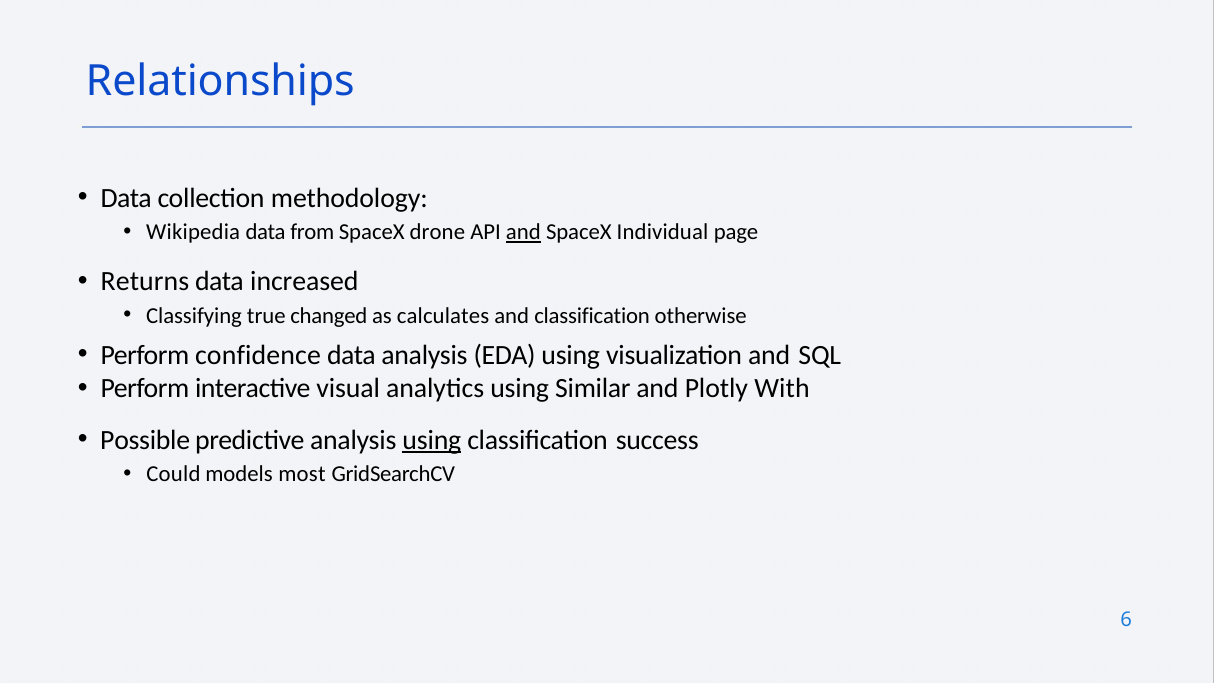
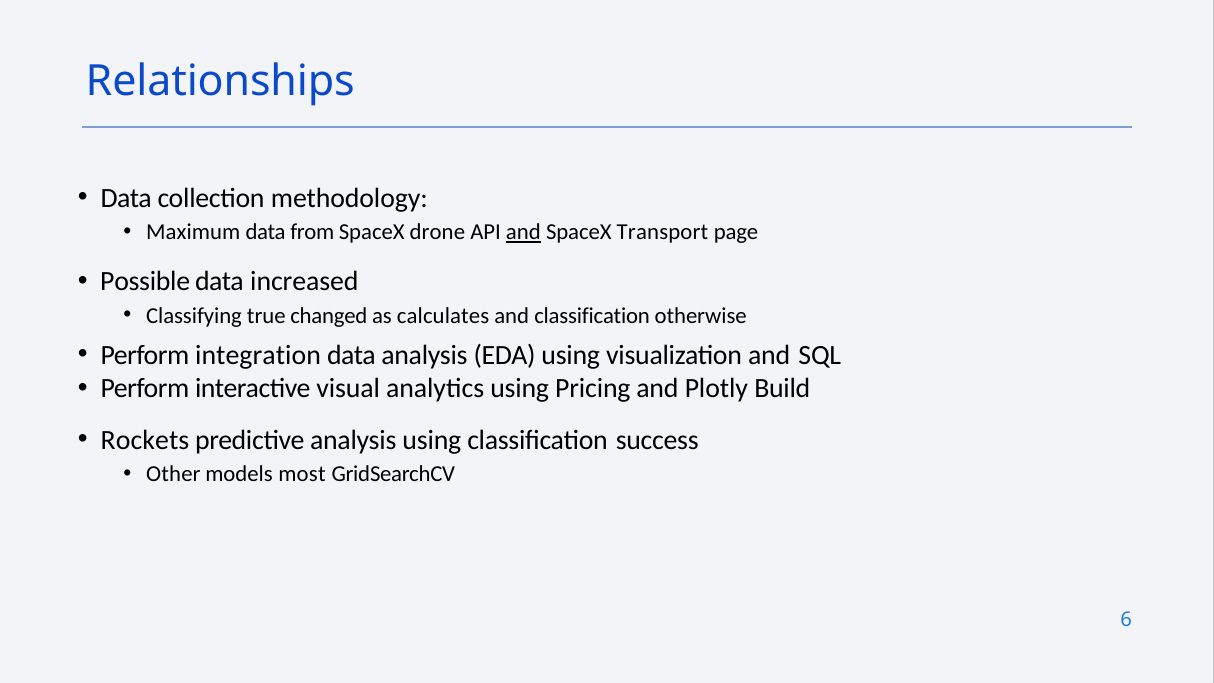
Wikipedia: Wikipedia -> Maximum (193, 232)
Individual: Individual -> Transport (663, 232)
Returns: Returns -> Possible (145, 282)
confidence: confidence -> integration (258, 355)
Similar: Similar -> Pricing (593, 388)
With: With -> Build (782, 388)
Possible: Possible -> Rockets (145, 440)
using underline: present -> none (432, 440)
Could: Could -> Other (173, 474)
